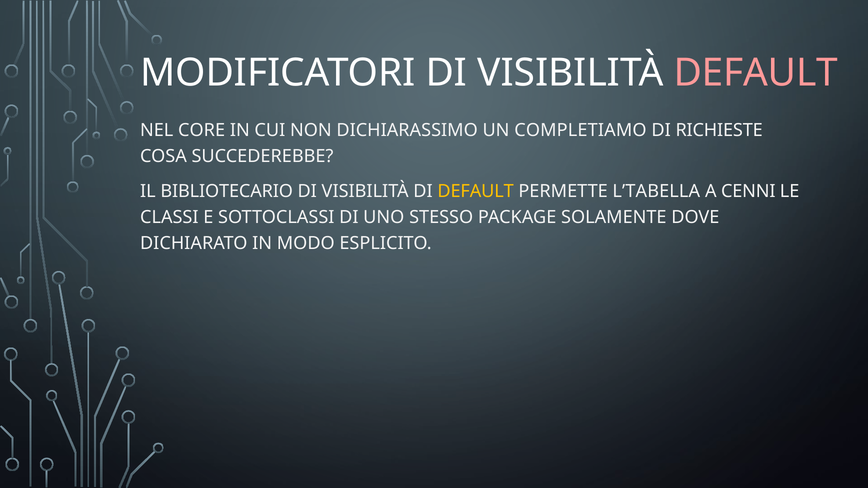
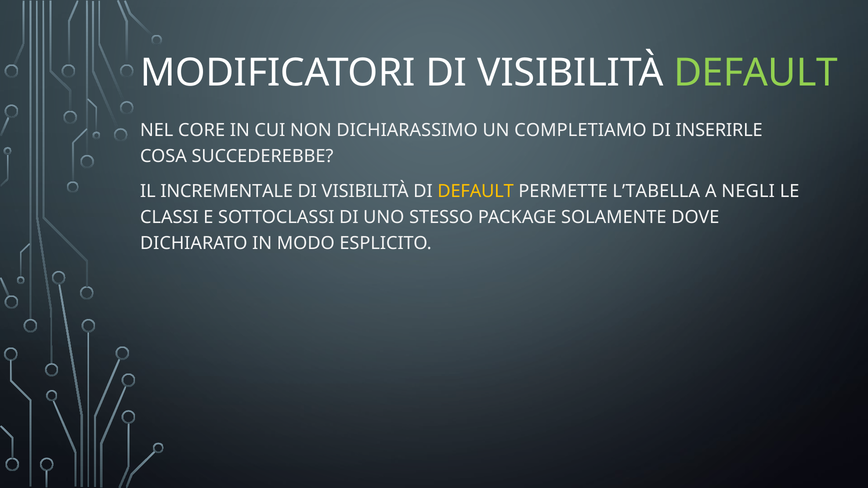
DEFAULT colour: pink -> light green (756, 73)
RICHIESTE: RICHIESTE -> INSERIRLE (719, 130)
BIBLIOTECARIO: BIBLIOTECARIO -> INCREMENTALE (227, 192)
CENNI: CENNI -> NEGLI (748, 192)
